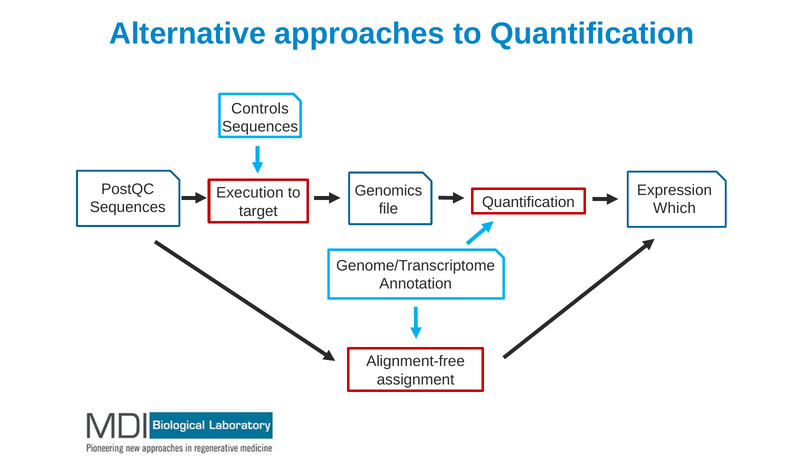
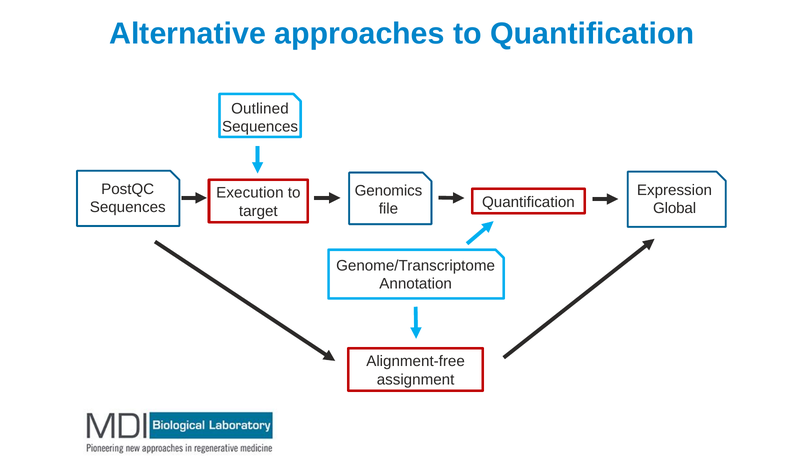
Controls: Controls -> Outlined (260, 108)
Which: Which -> Global (675, 208)
